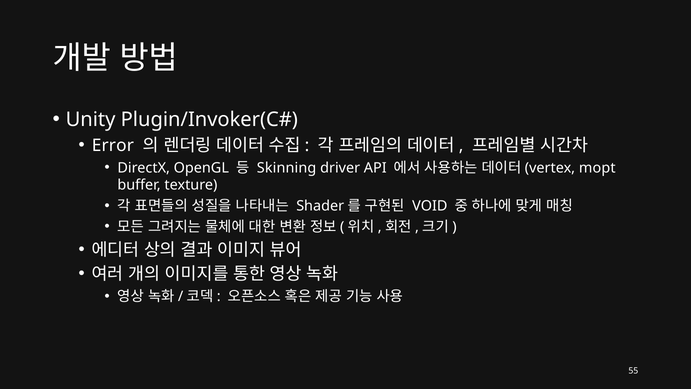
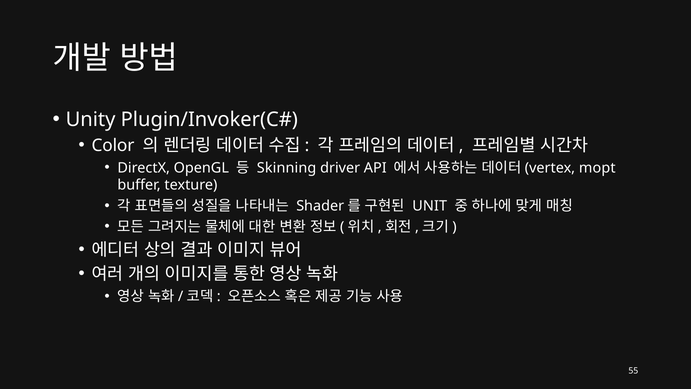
Error: Error -> Color (113, 145)
VOID: VOID -> UNIT (430, 206)
